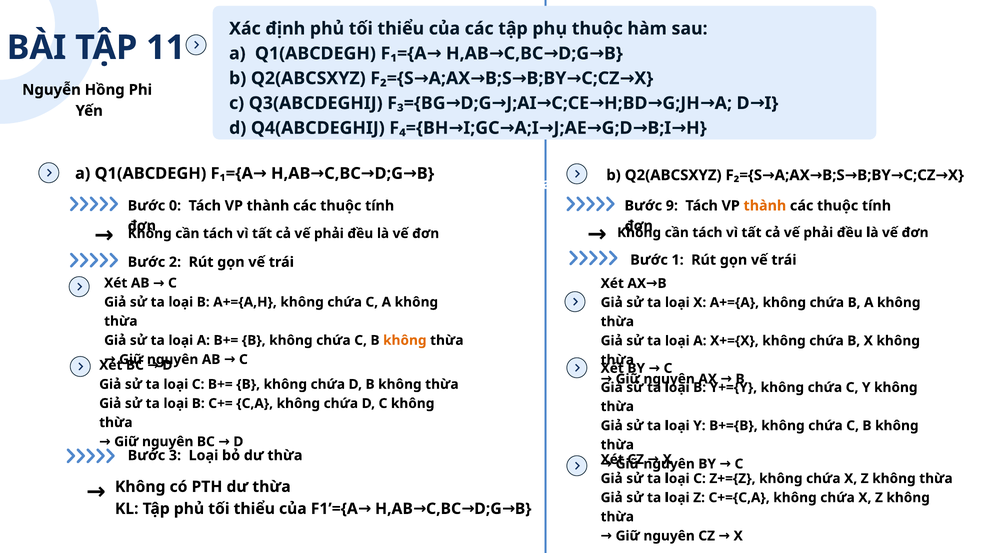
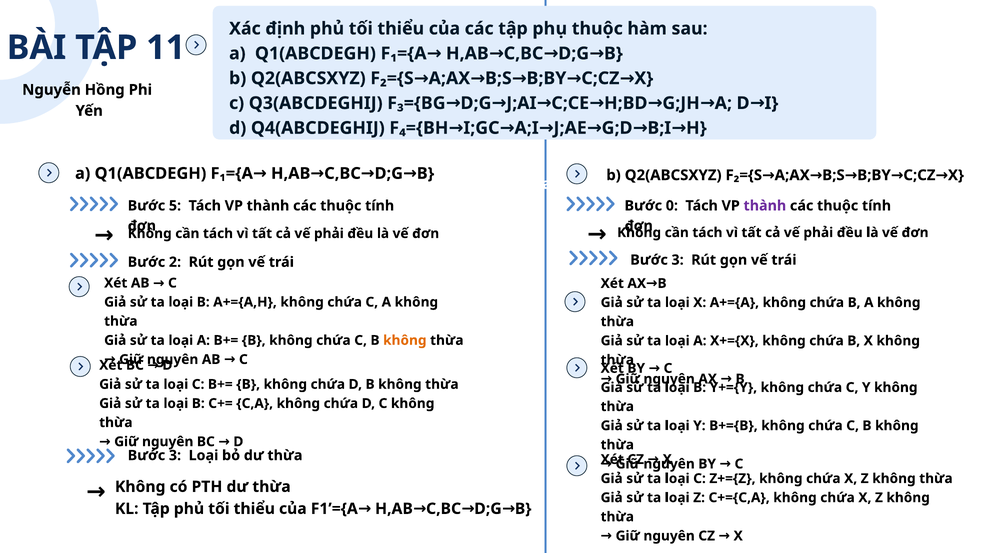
0: 0 -> 5 (175, 206)
9: 9 -> 0 (672, 206)
thành colour: orange -> purple (765, 206)
1: 1 -> 3 (678, 260)
